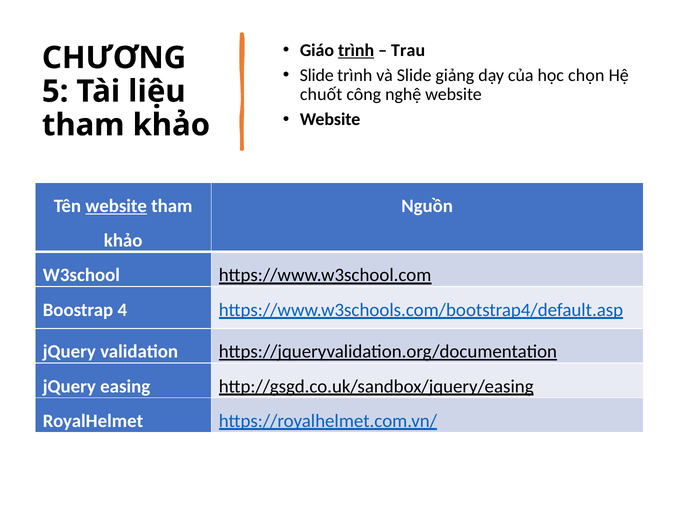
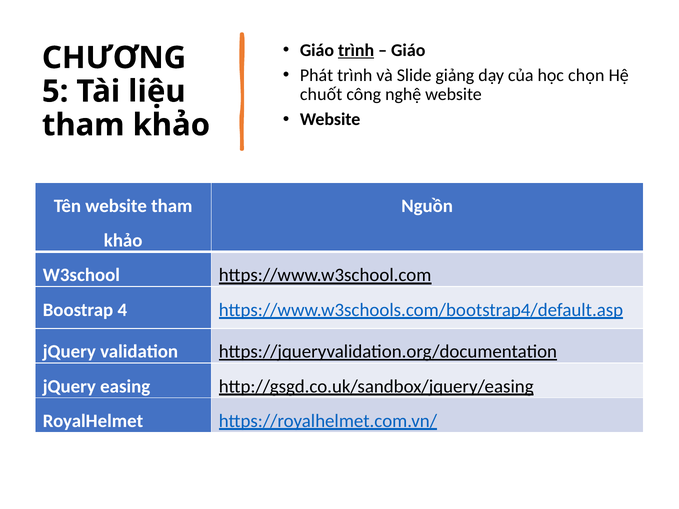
Trau: Trau -> Giáo (408, 50)
Slide: Slide -> Phát (317, 75)
website underline: present -> none (116, 206)
